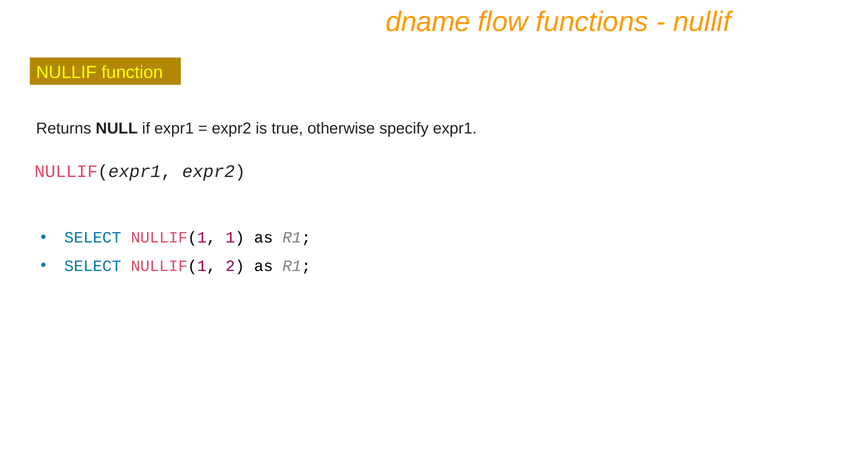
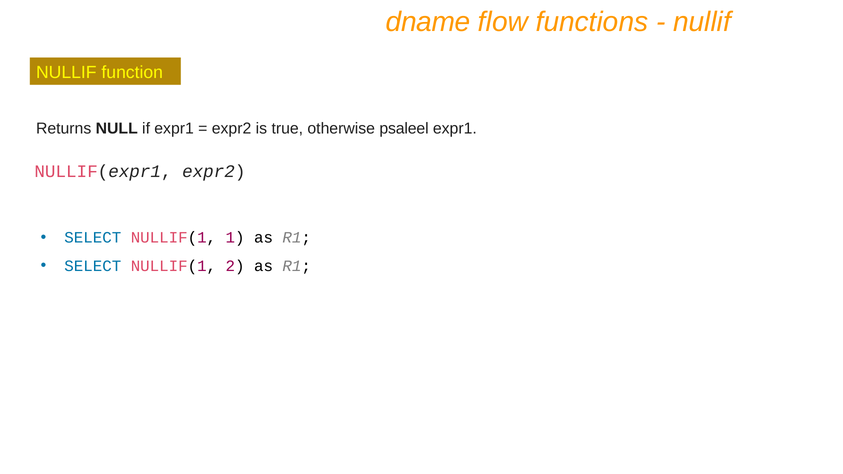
specify: specify -> psaleel (404, 128)
